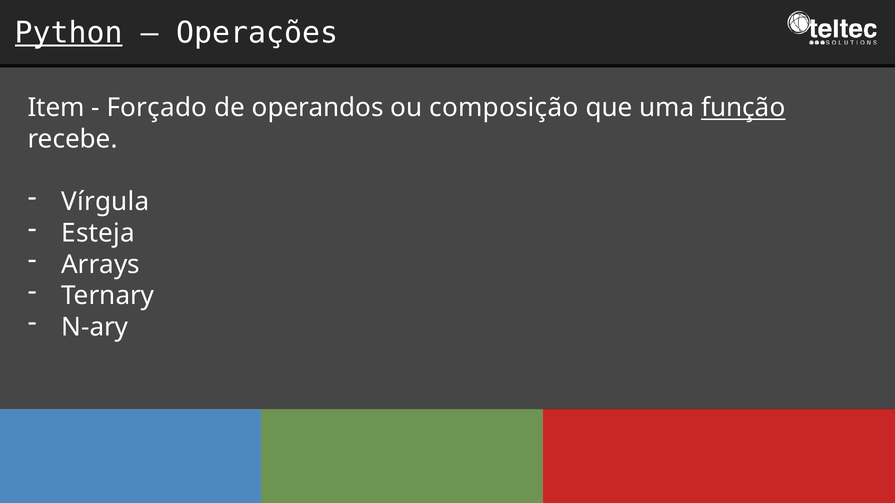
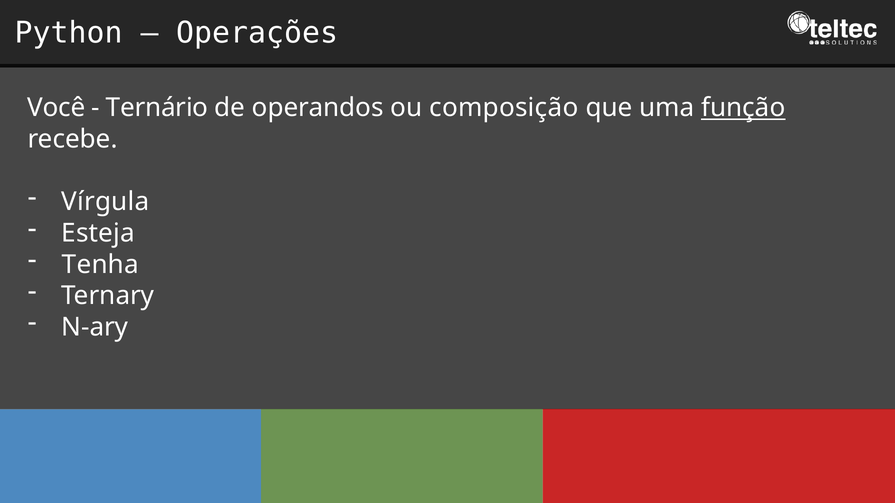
Python underline: present -> none (69, 33)
Item: Item -> Você (56, 108)
Forçado: Forçado -> Ternário (157, 108)
Arrays: Arrays -> Tenha (100, 265)
